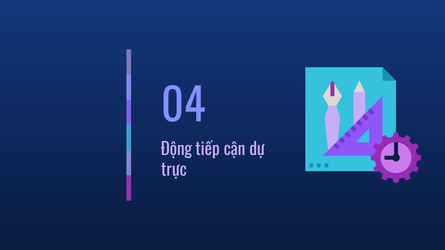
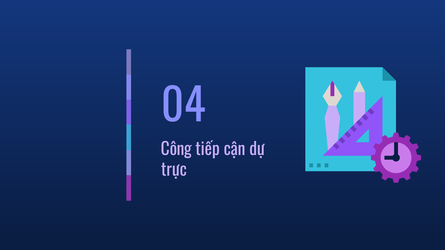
Động: Động -> Công (176, 150)
